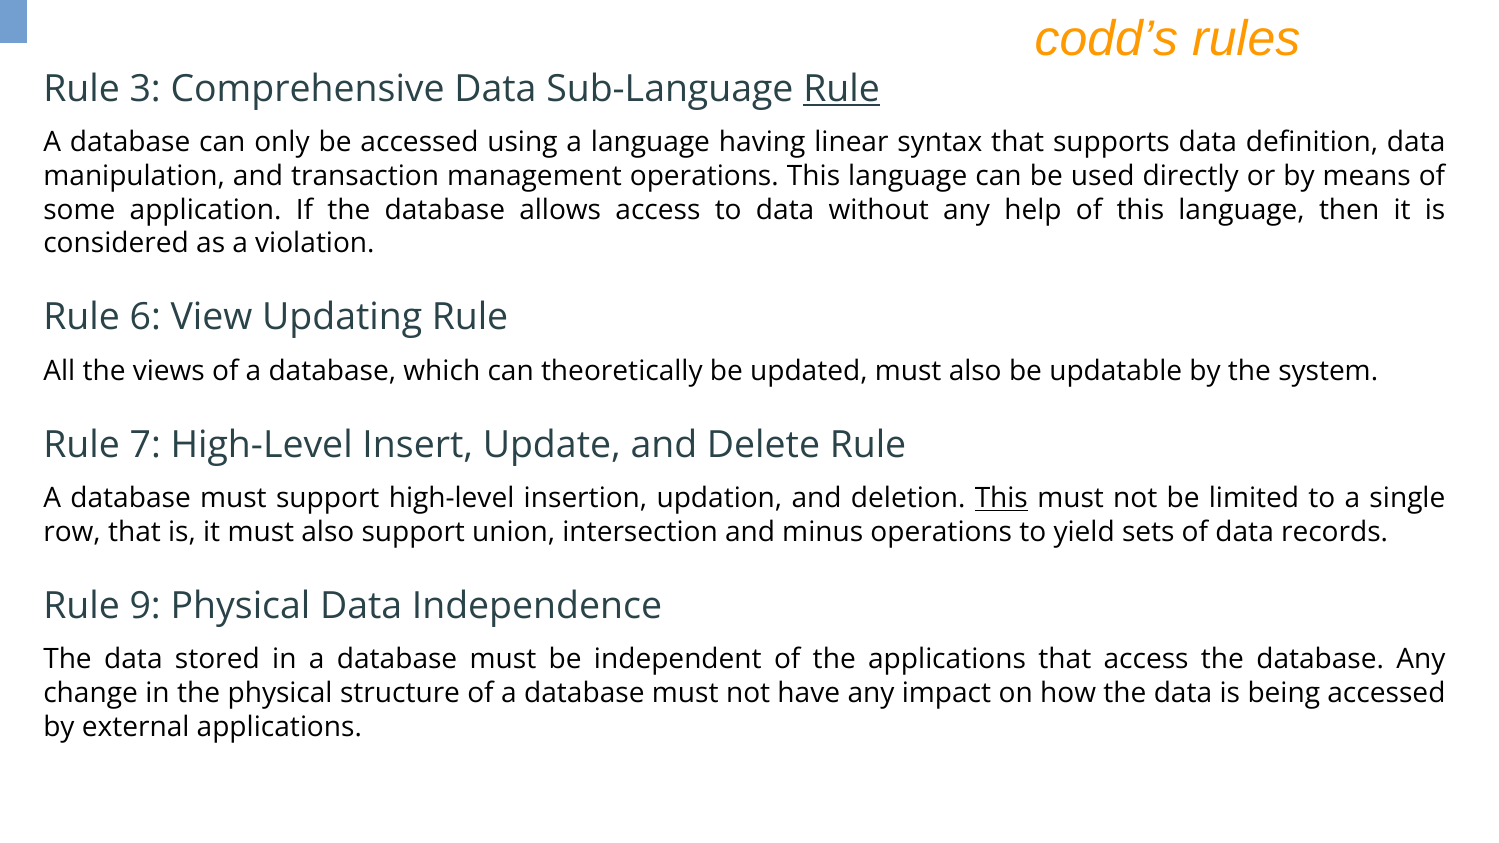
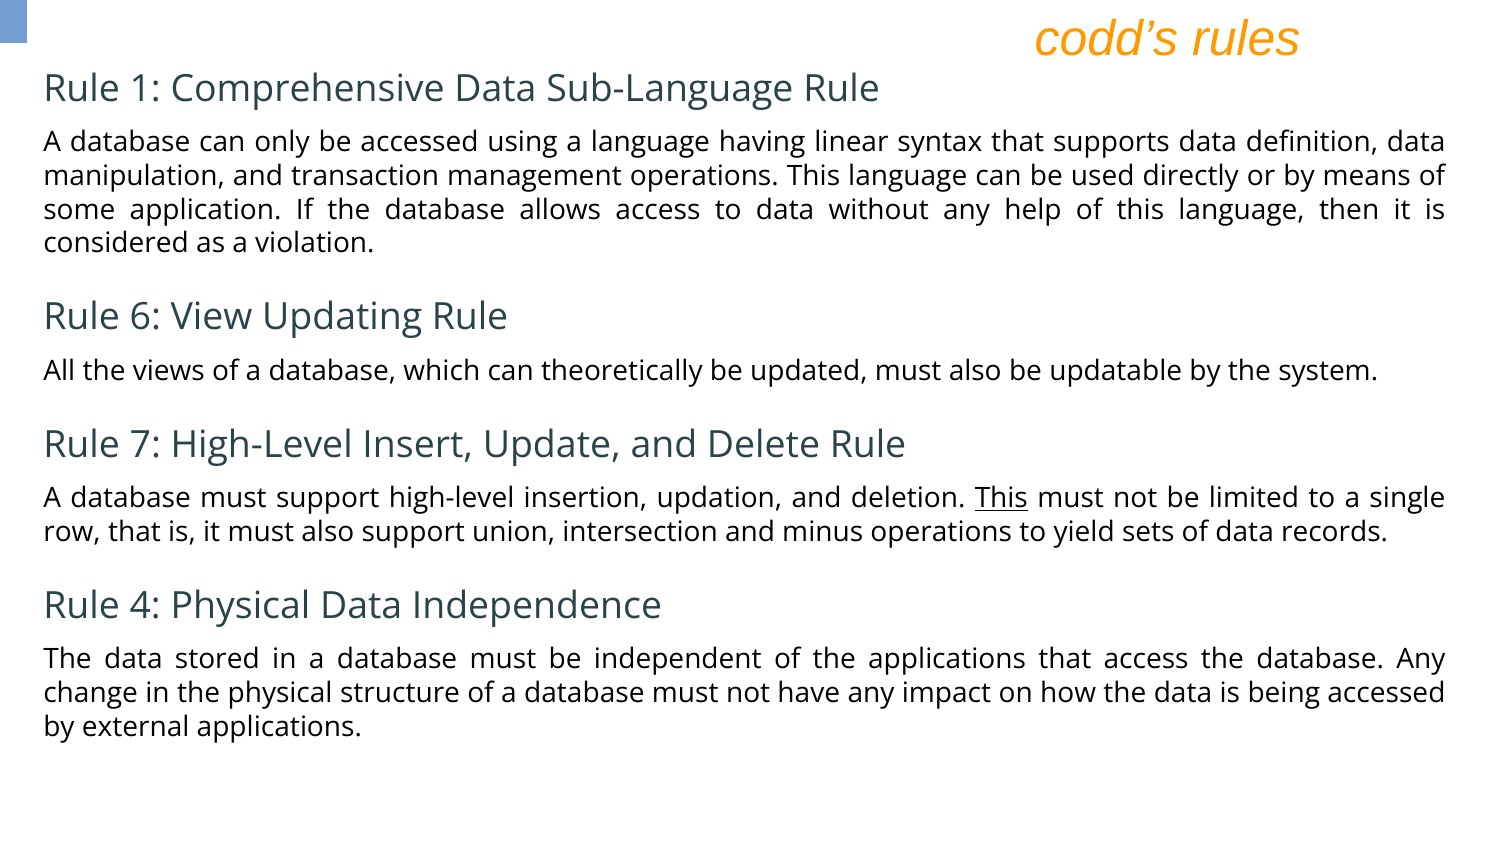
3: 3 -> 1 (145, 89)
Rule underline: present -> none (842, 89)
9: 9 -> 4 (145, 606)
